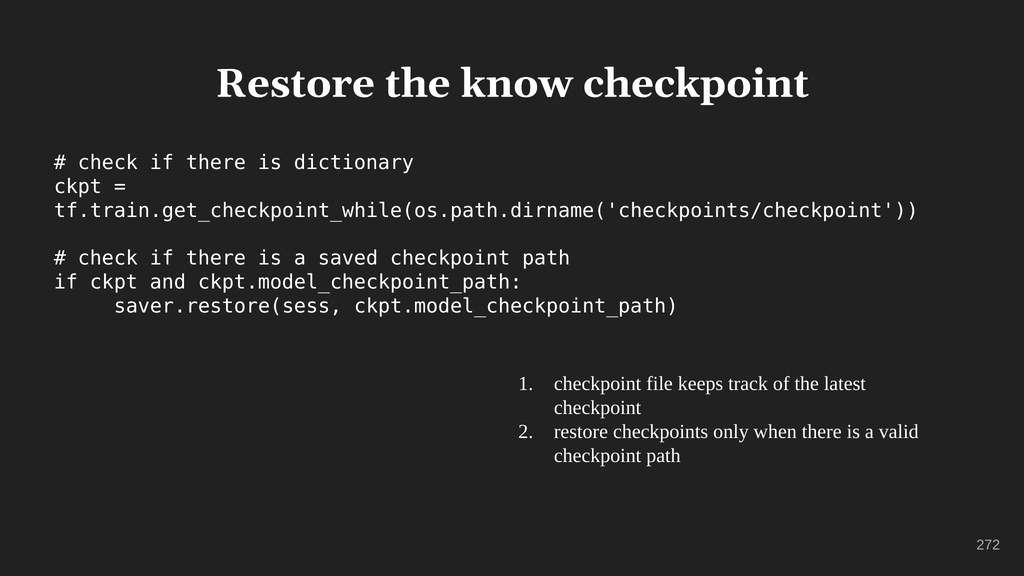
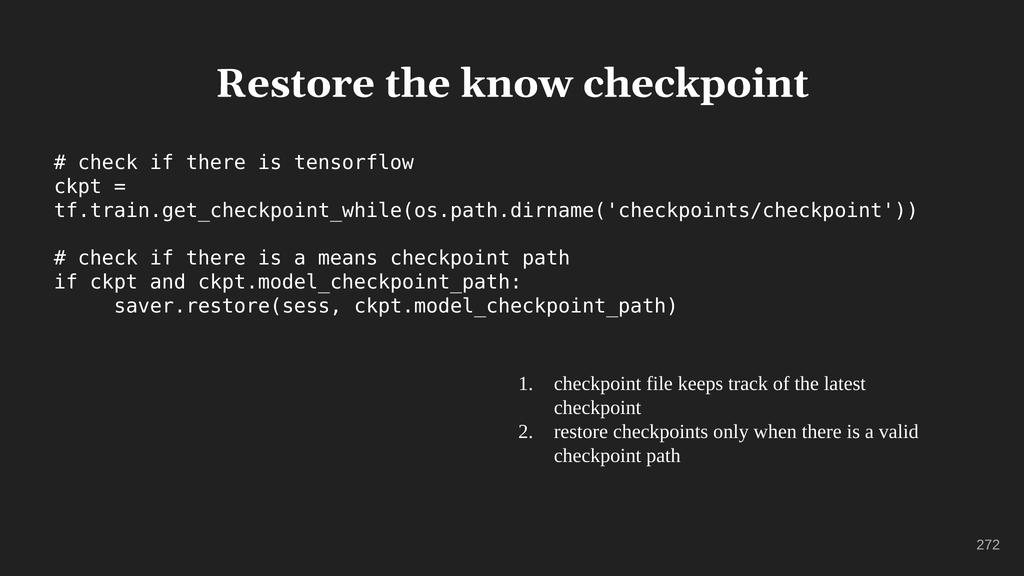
dictionary: dictionary -> tensorflow (354, 163)
saved: saved -> means (348, 258)
